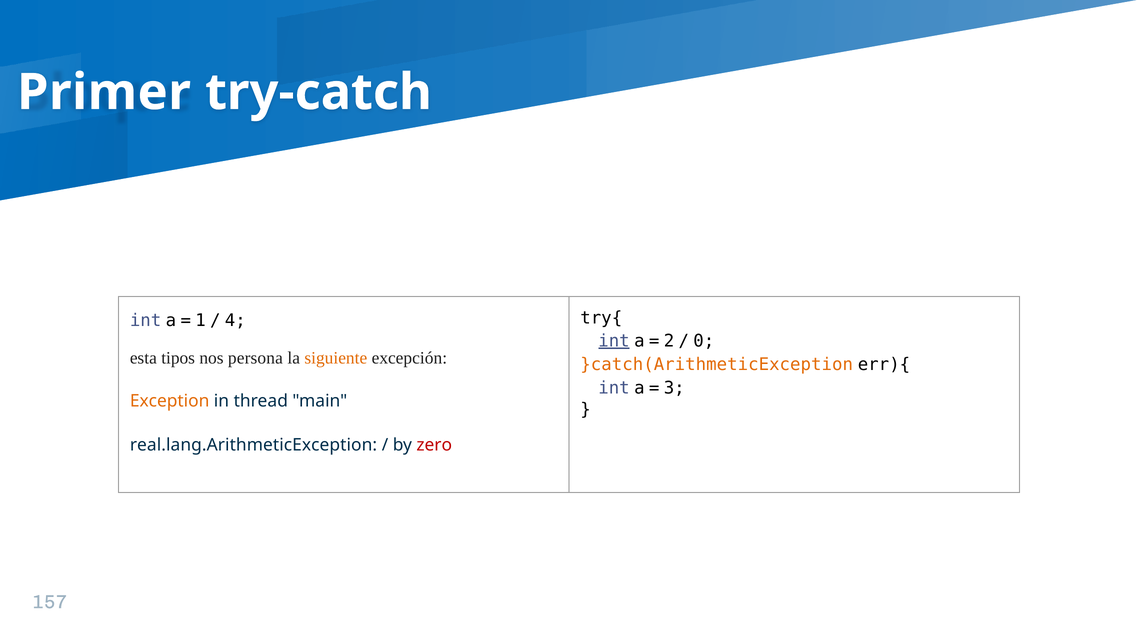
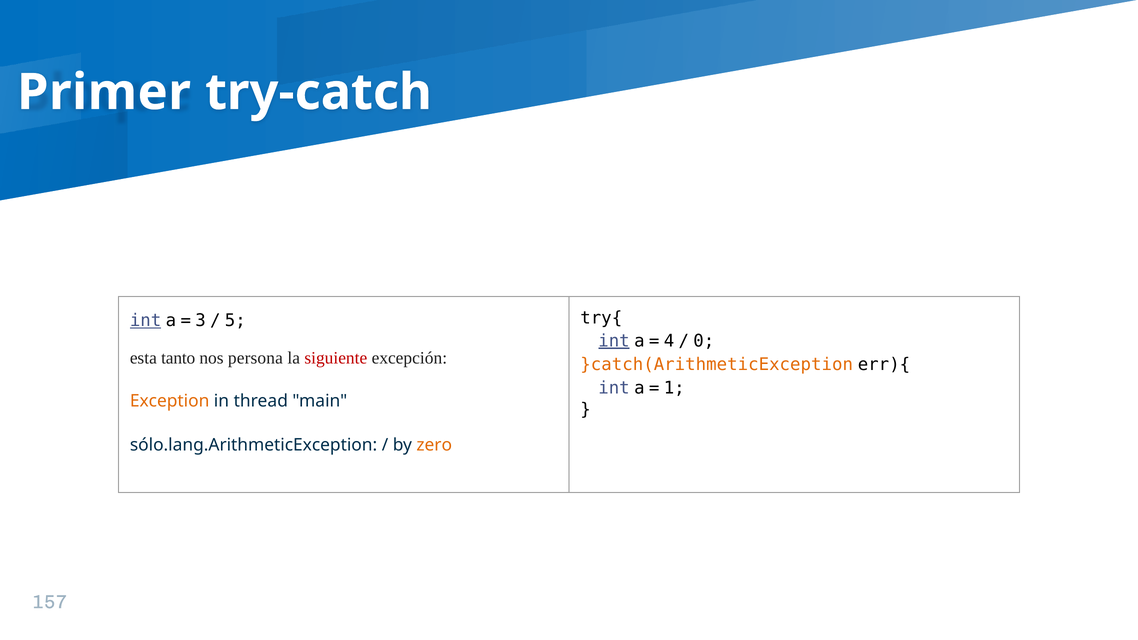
int underline: none -> present (146, 321)
1: 1 -> 3 (201, 321)
4: 4 -> 5 (235, 321)
2: 2 -> 4 (669, 341)
tipos: tipos -> tanto (178, 358)
siguiente colour: orange -> red (336, 358)
3: 3 -> 1 (674, 388)
real.lang.ArithmeticException: real.lang.ArithmeticException -> sólo.lang.ArithmeticException (254, 445)
zero colour: red -> orange (434, 445)
